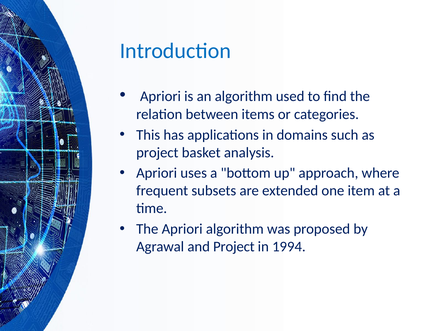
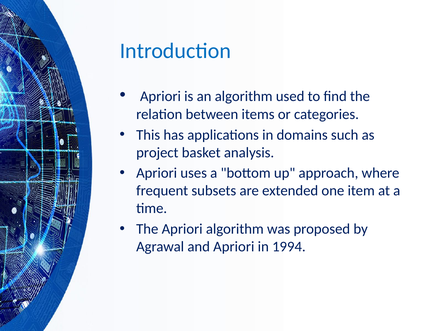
and Project: Project -> Apriori (234, 247)
